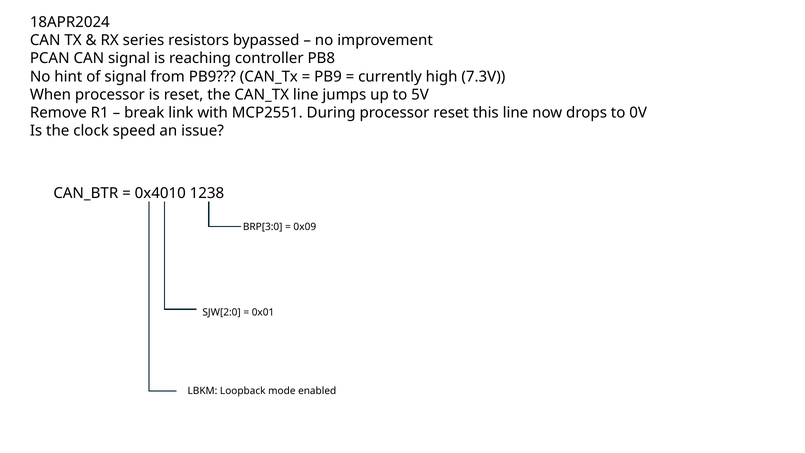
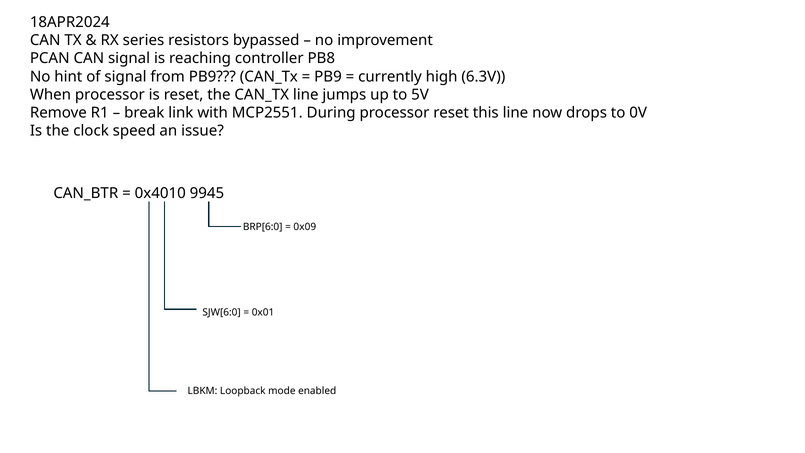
7.3V: 7.3V -> 6.3V (483, 77)
1238: 1238 -> 9945 (207, 193)
BRP[3:0: BRP[3:0 -> BRP[6:0 (263, 227)
SJW[2:0: SJW[2:0 -> SJW[6:0 (222, 312)
